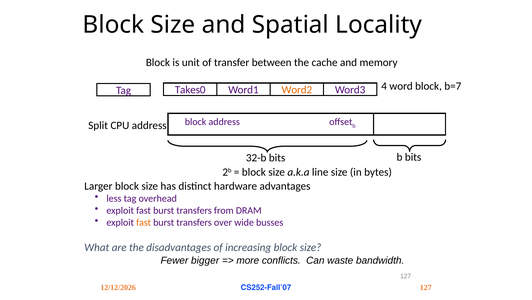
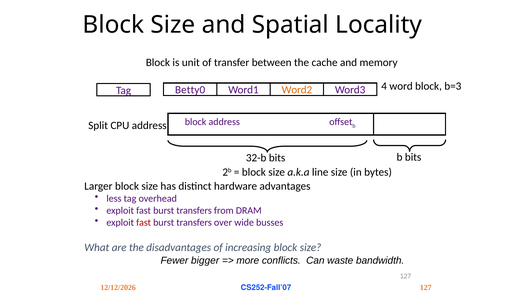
b=7: b=7 -> b=3 (453, 86)
Takes0: Takes0 -> Betty0 (190, 90)
fast colour: orange -> red (144, 222)
